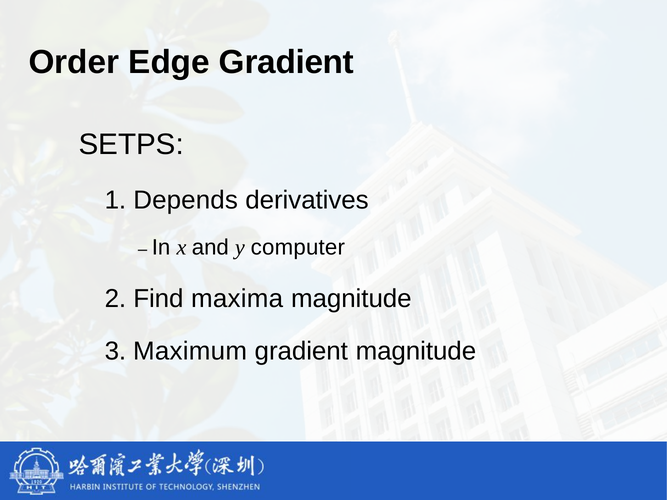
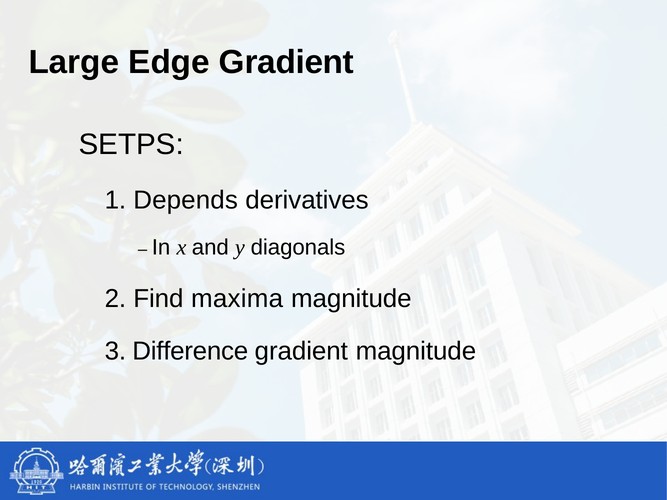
Order: Order -> Large (74, 62)
computer: computer -> diagonals (298, 248)
Maximum: Maximum -> Difference (190, 352)
